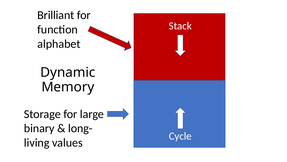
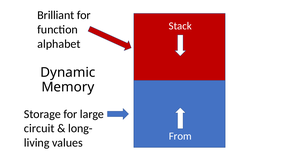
binary: binary -> circuit (39, 128)
Cycle: Cycle -> From (180, 136)
